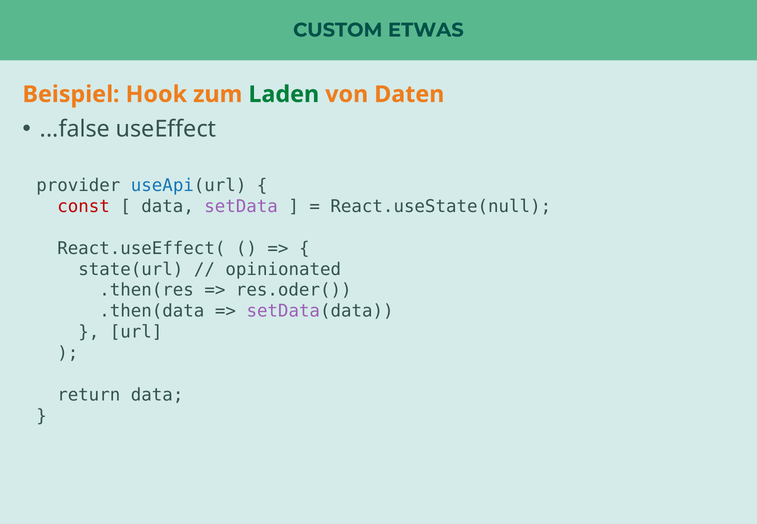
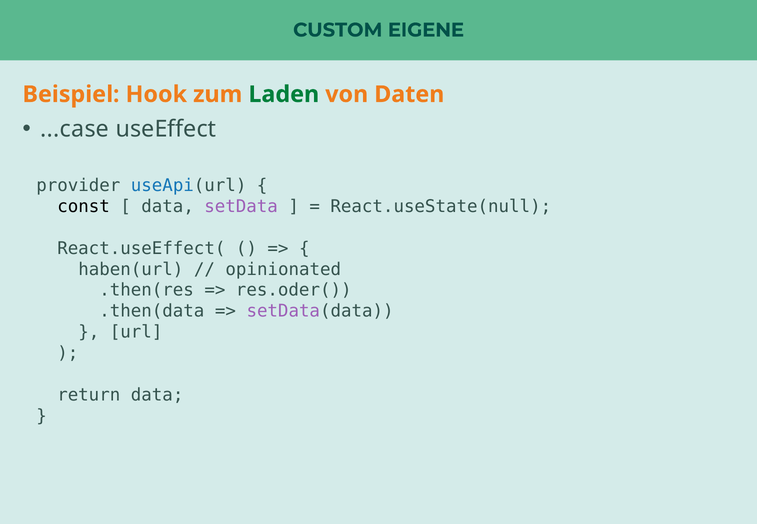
ETWAS: ETWAS -> EIGENE (426, 30)
...false: ...false -> ...case (75, 129)
const colour: red -> black (84, 206)
state(url: state(url -> haben(url (131, 269)
